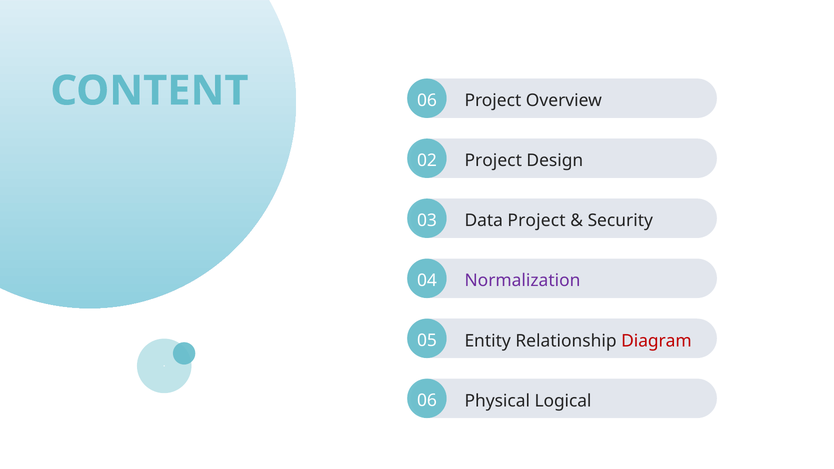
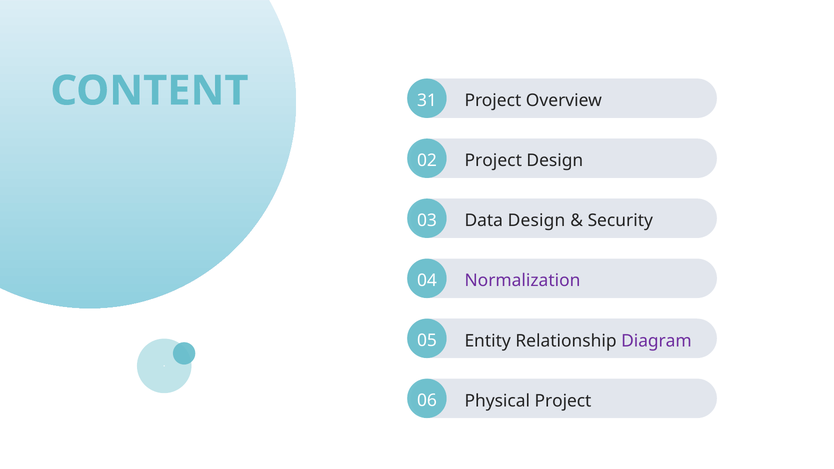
CONTENT 06: 06 -> 31 (427, 101)
Data Project: Project -> Design (537, 221)
Diagram colour: red -> purple (656, 341)
Physical Logical: Logical -> Project (563, 401)
